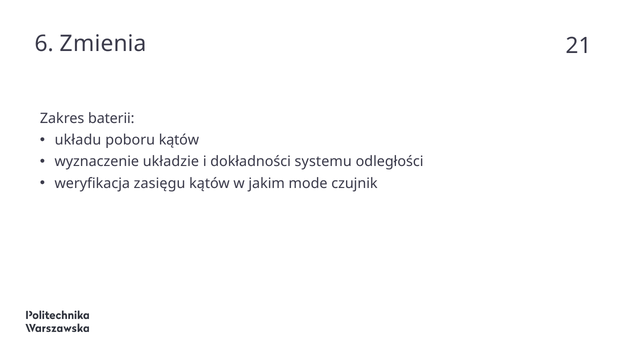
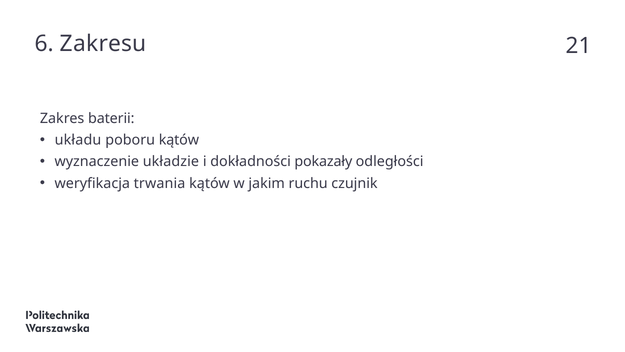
Zmienia: Zmienia -> Zakresu (103, 44)
systemu: systemu -> pokazały (323, 161)
zasięgu: zasięgu -> trwania (160, 183)
mode: mode -> ruchu (308, 183)
